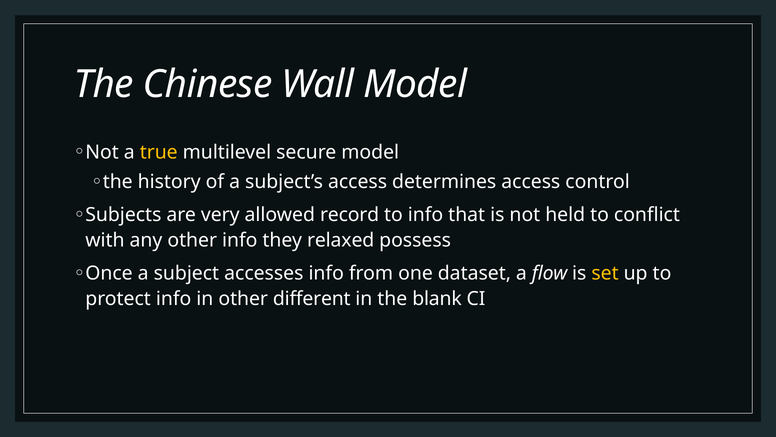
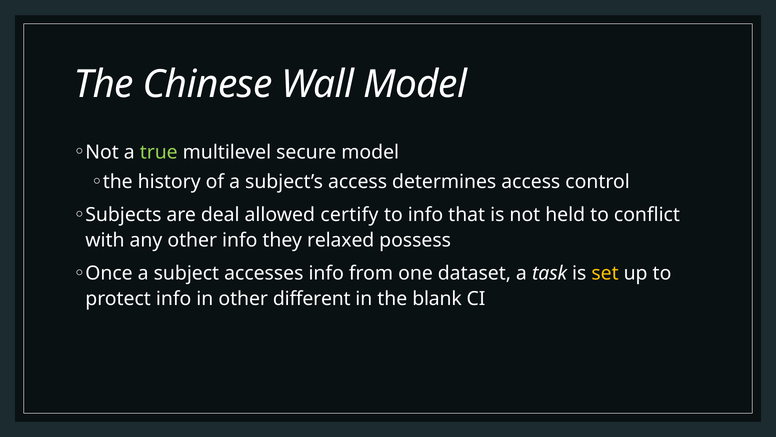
true colour: yellow -> light green (159, 152)
very: very -> deal (220, 215)
record: record -> certify (349, 215)
flow: flow -> task (550, 273)
